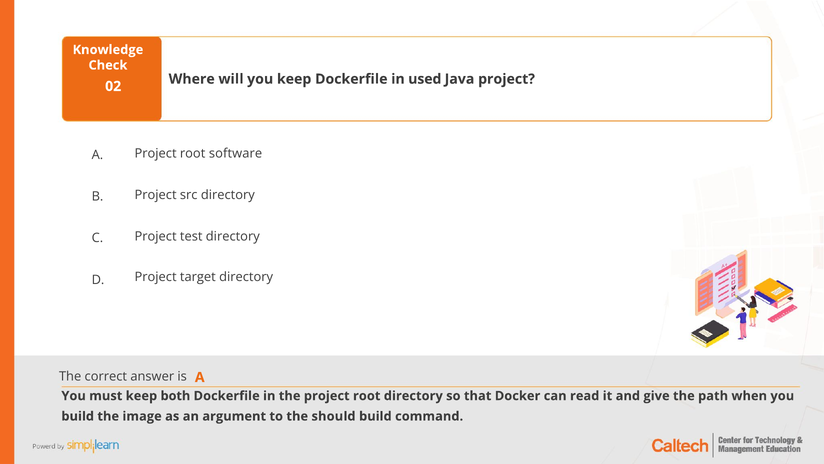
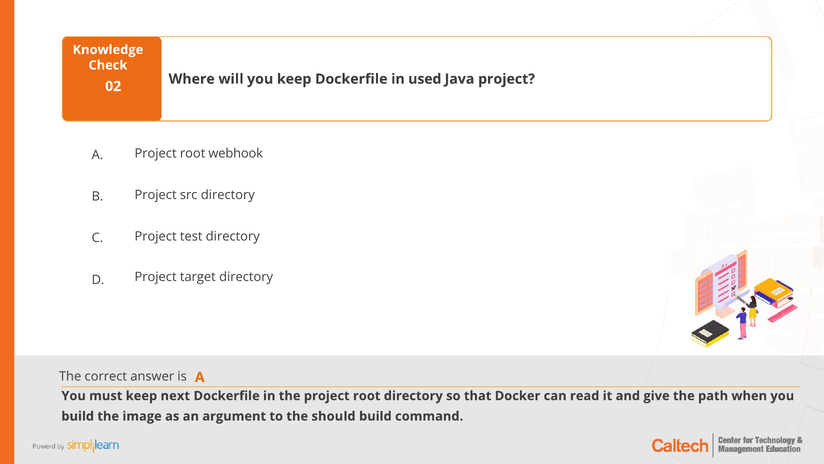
software: software -> webhook (236, 153)
both: both -> next (175, 395)
